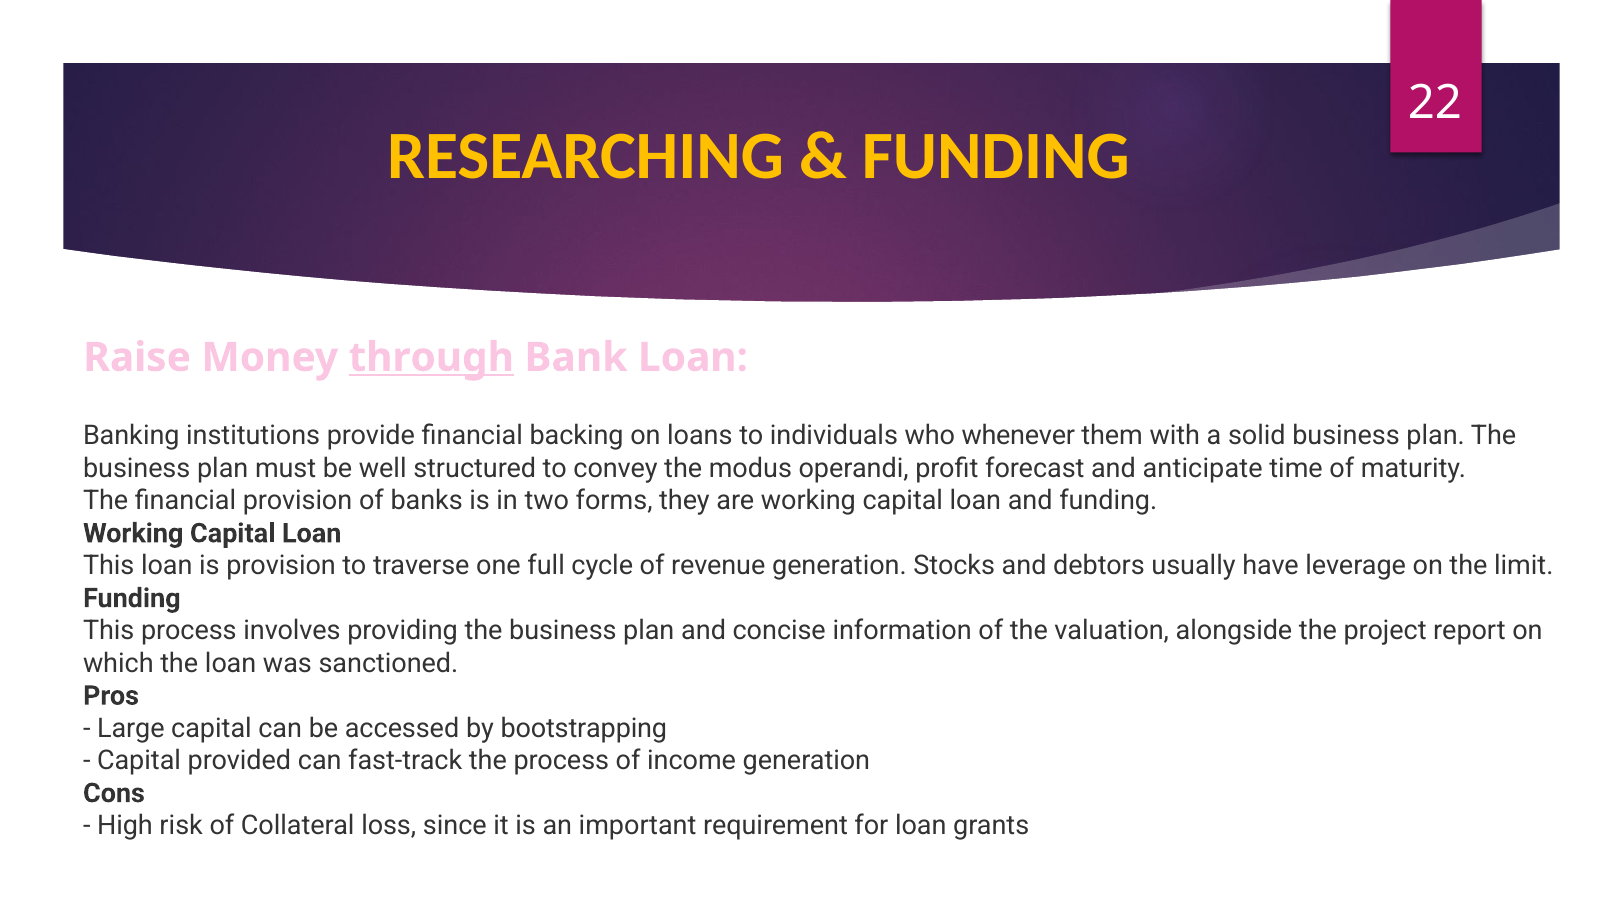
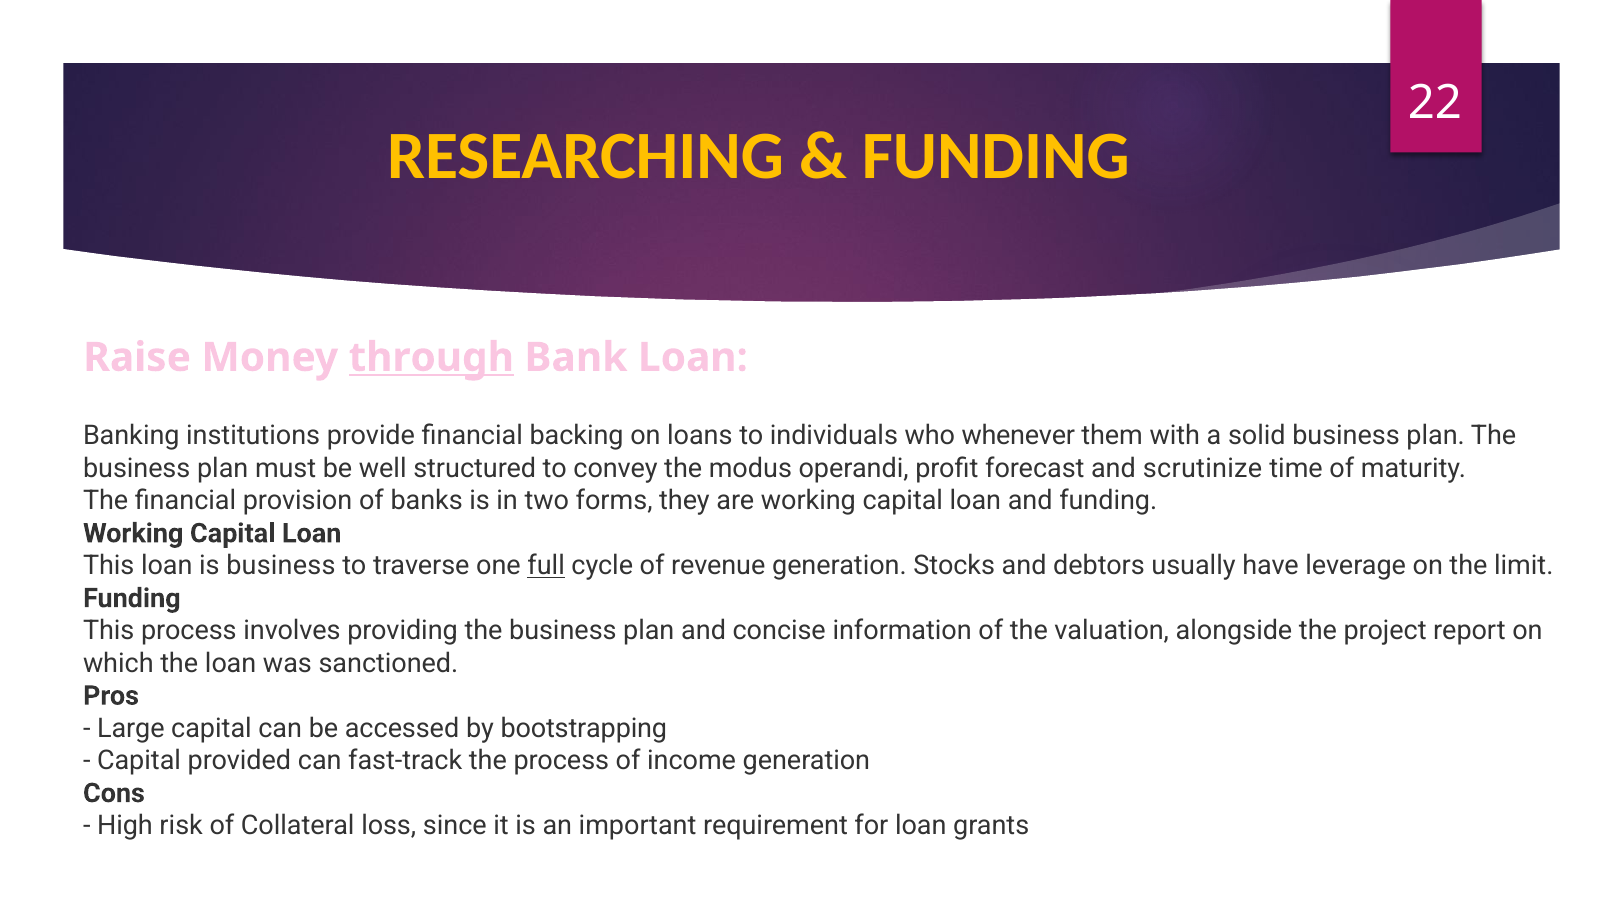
anticipate: anticipate -> scrutinize (1203, 468)
is provision: provision -> business (281, 565)
full underline: none -> present (546, 565)
